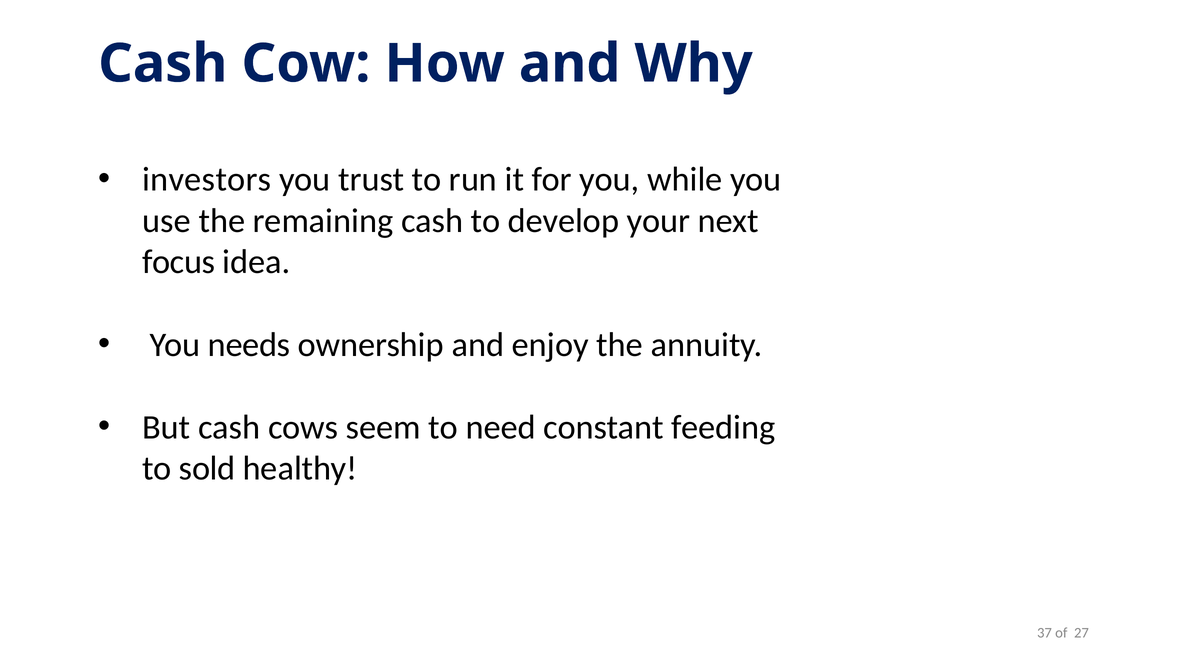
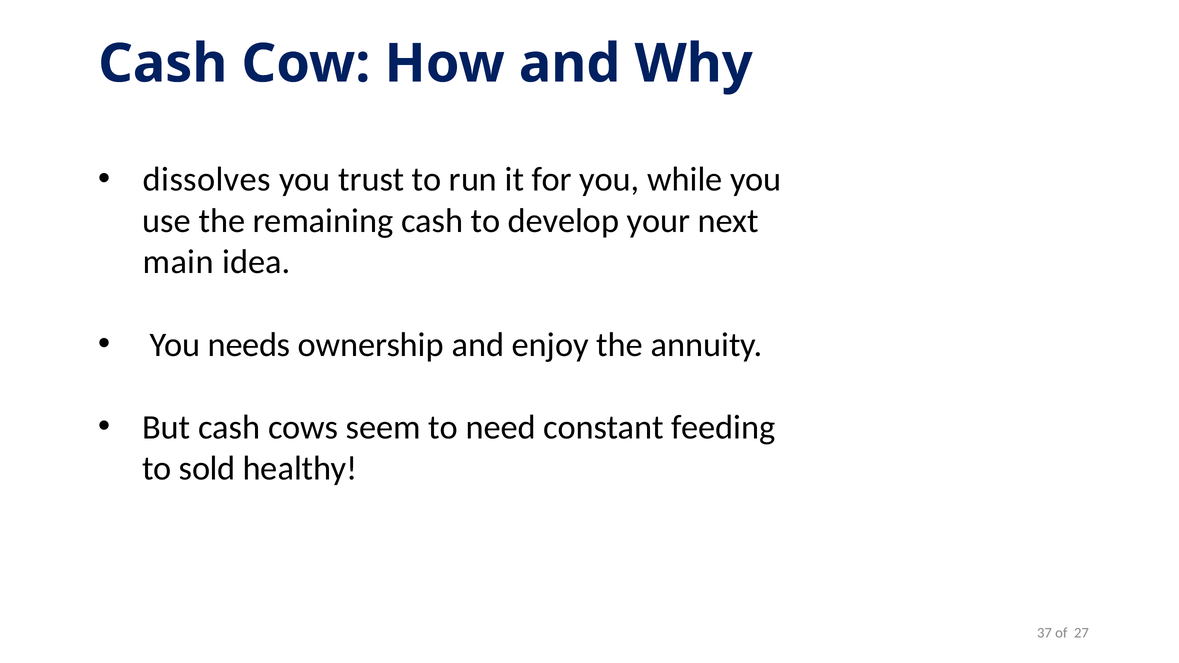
investors: investors -> dissolves (207, 180)
focus: focus -> main (178, 262)
